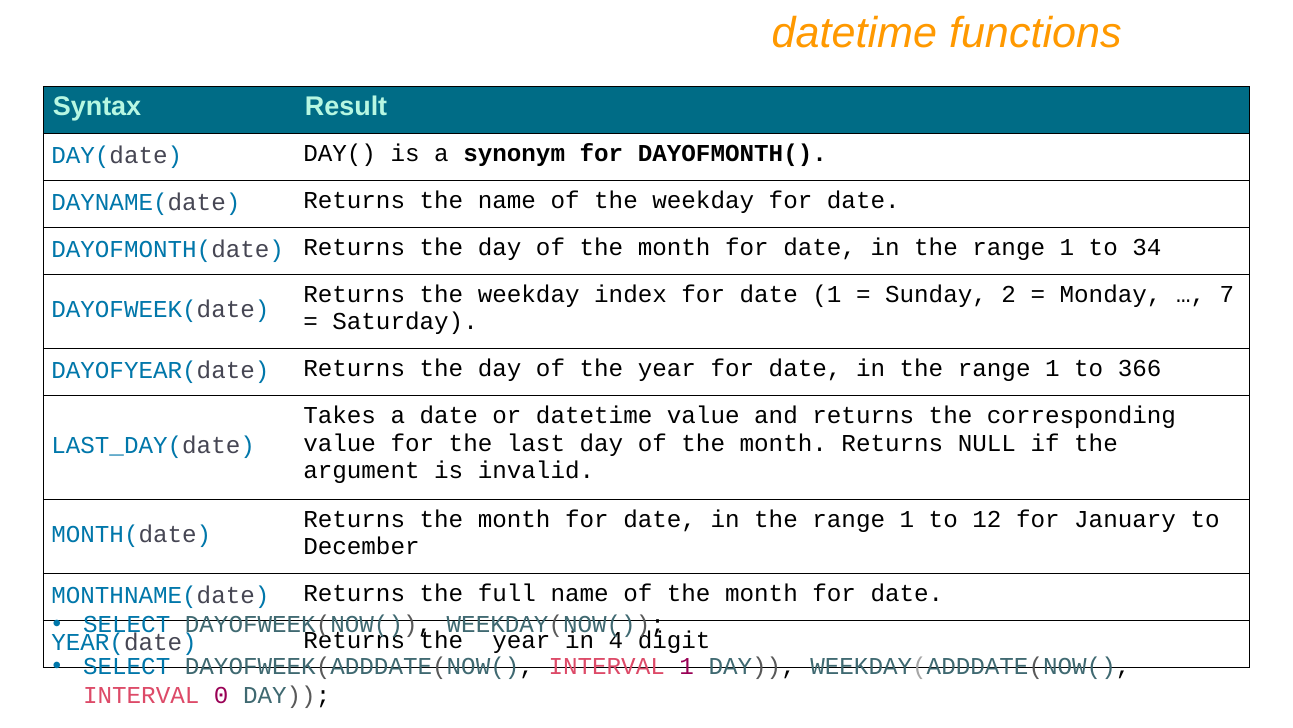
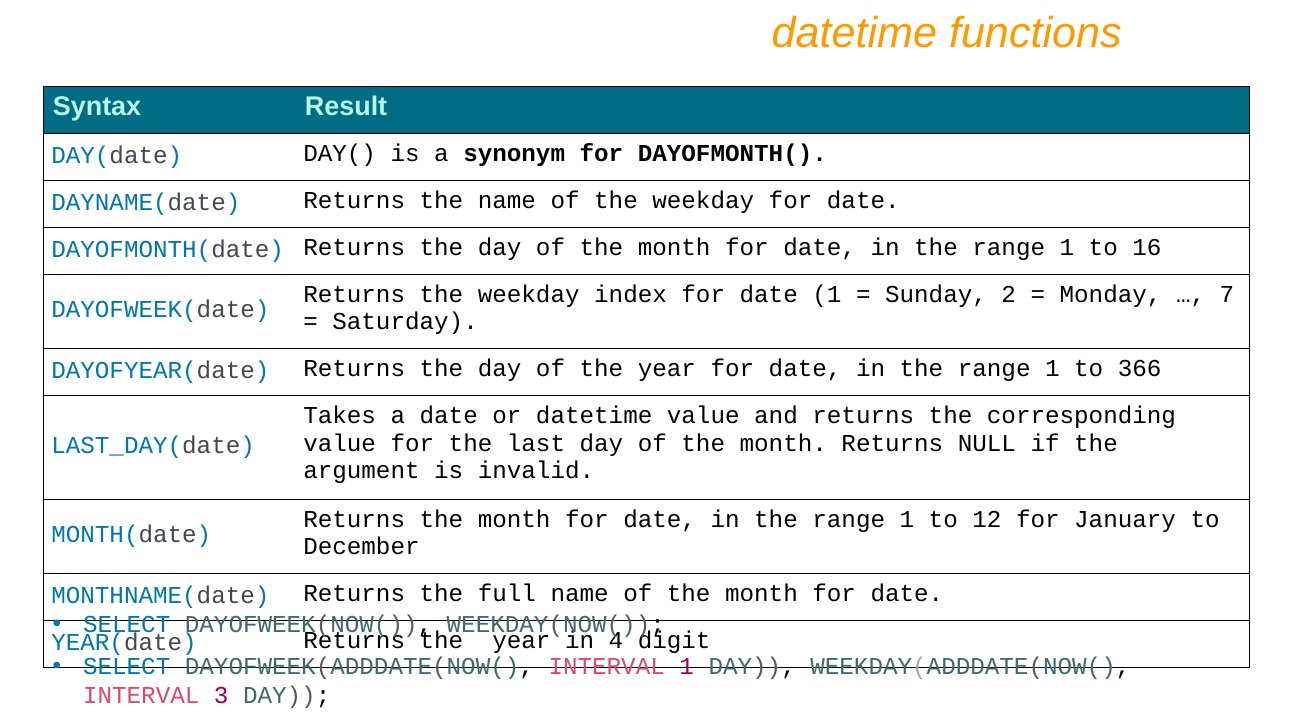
34: 34 -> 16 (1147, 247)
0: 0 -> 3 (221, 695)
